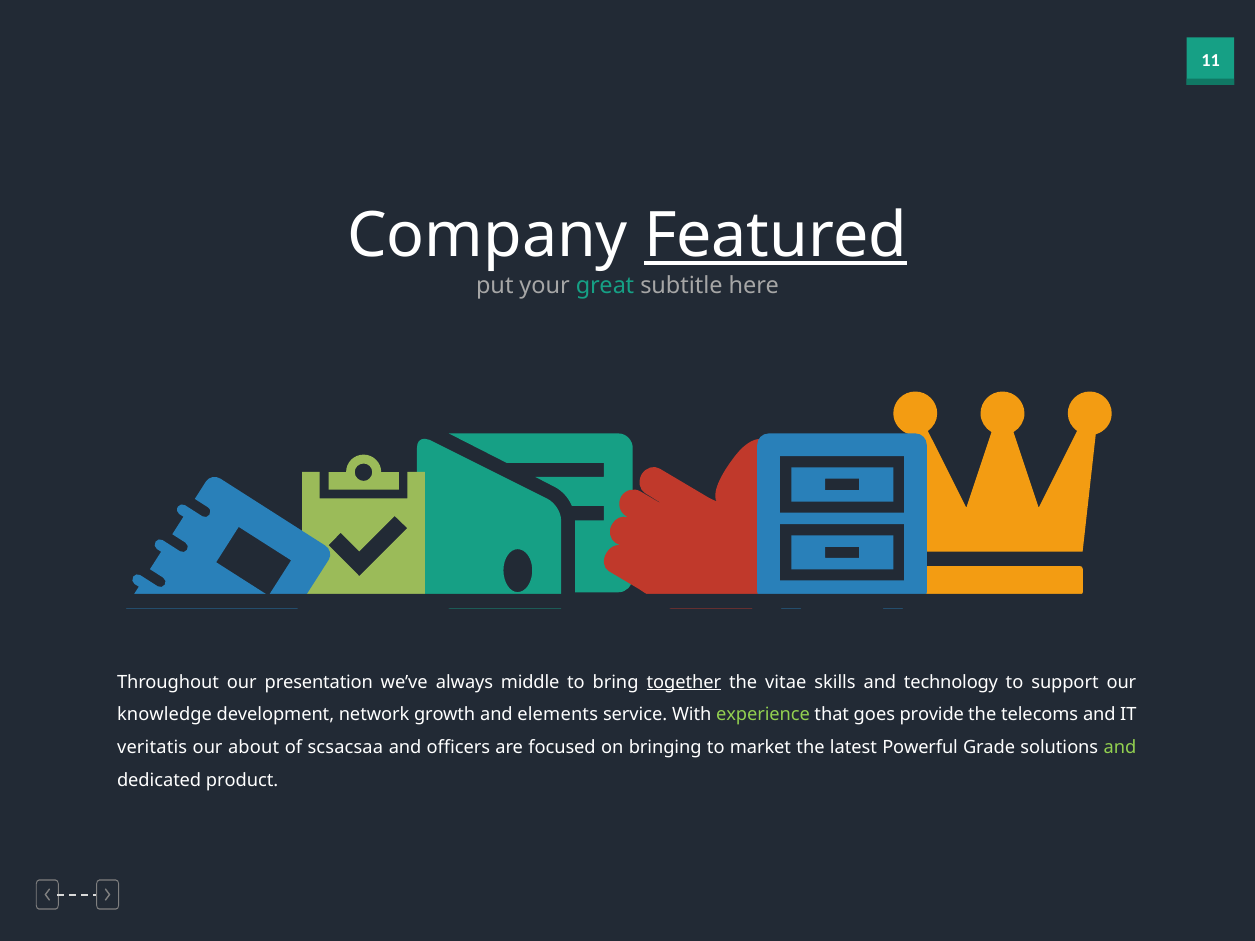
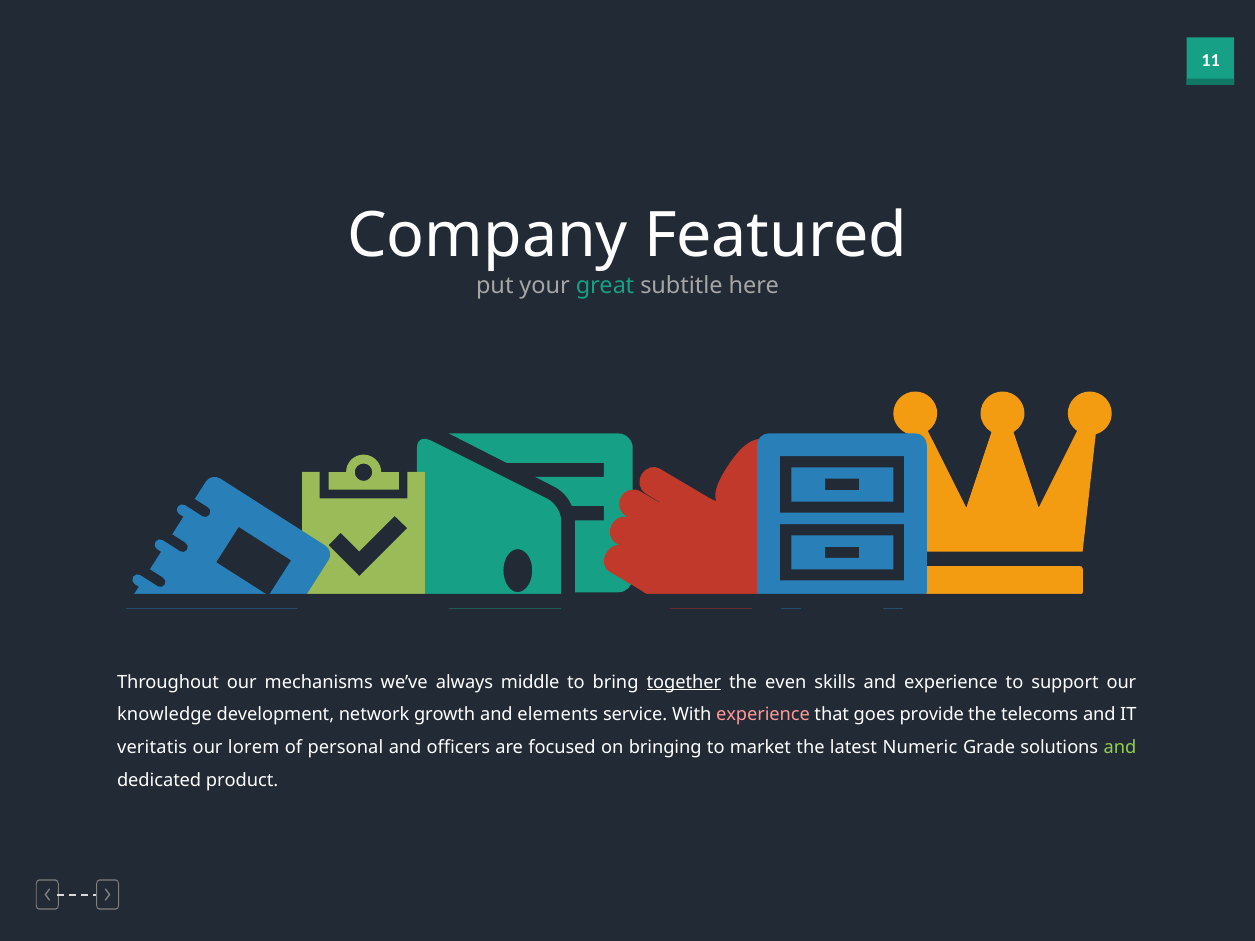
Featured underline: present -> none (776, 236)
presentation: presentation -> mechanisms (319, 682)
vitae: vitae -> even (786, 682)
and technology: technology -> experience (951, 682)
experience colour: light green -> pink (763, 715)
about: about -> lorem (254, 748)
scsacsaa: scsacsaa -> personal (345, 748)
Powerful: Powerful -> Numeric (920, 748)
